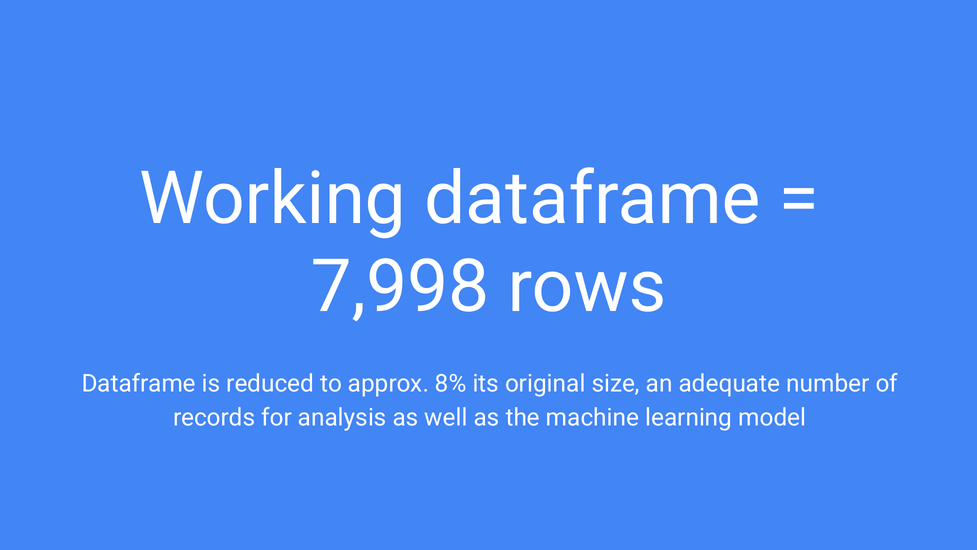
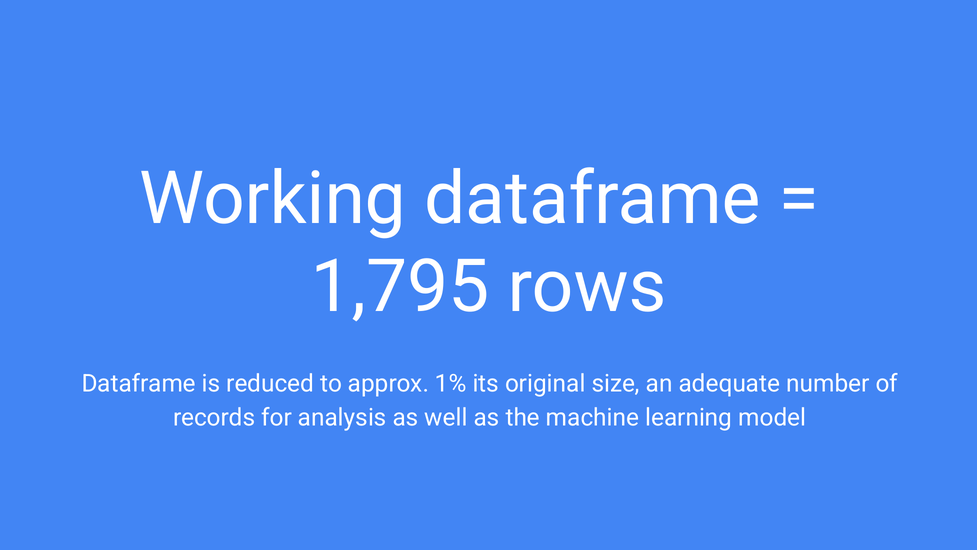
7,998: 7,998 -> 1,795 (400, 287)
8%: 8% -> 1% (451, 384)
